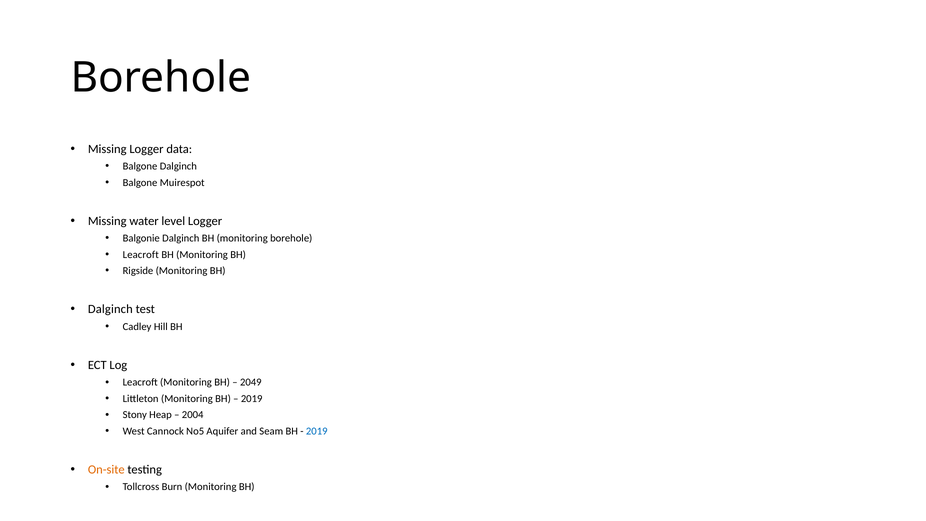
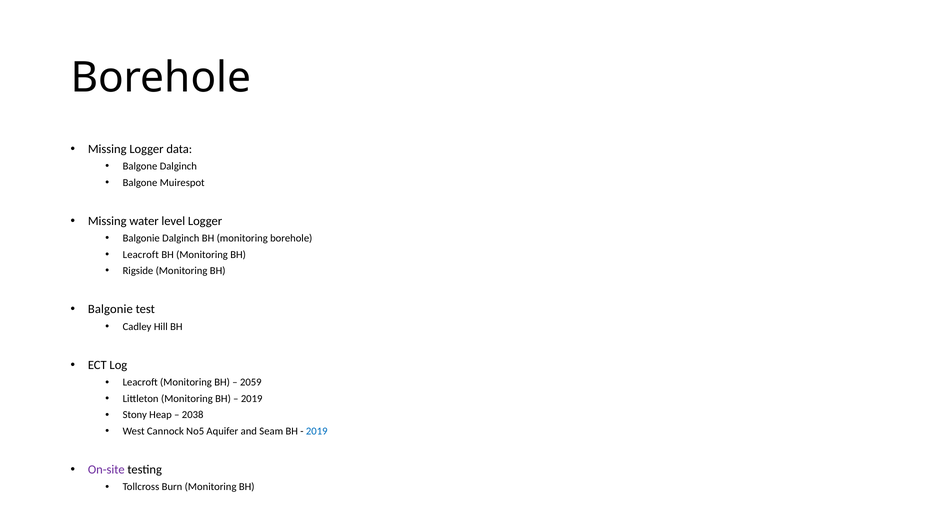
Dalginch: Dalginch -> Balgonie (110, 309)
2049: 2049 -> 2059 (251, 382)
2004: 2004 -> 2038 (193, 415)
On-site colour: orange -> purple (106, 469)
